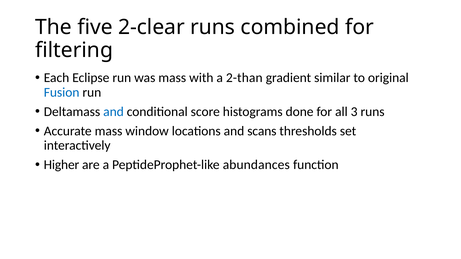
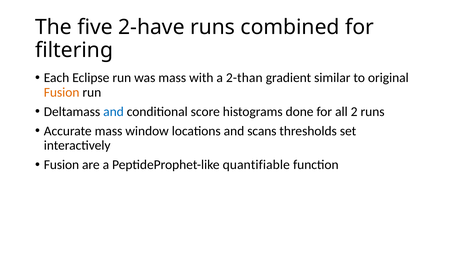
2-clear: 2-clear -> 2-have (151, 27)
Fusion colour: blue -> orange (62, 92)
3: 3 -> 2 (354, 112)
Higher: Higher -> Fusion (61, 165)
abundances: abundances -> quantifiable (256, 165)
